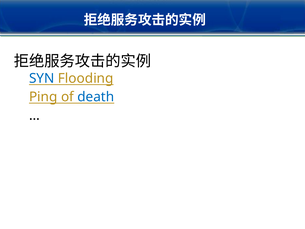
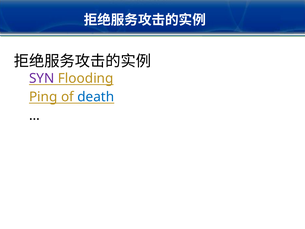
SYN colour: blue -> purple (42, 78)
